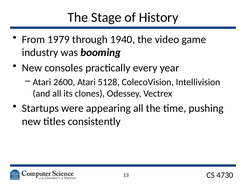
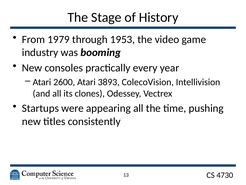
1940: 1940 -> 1953 (123, 39)
5128: 5128 -> 3893 (109, 82)
